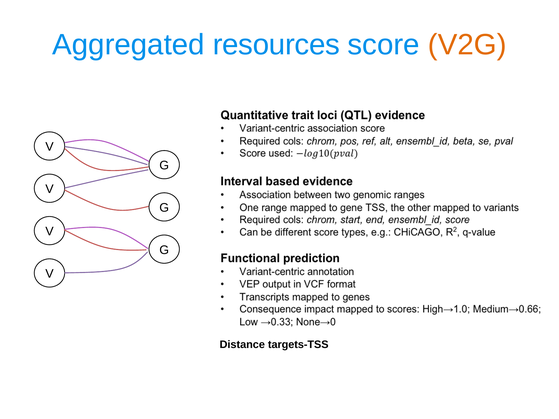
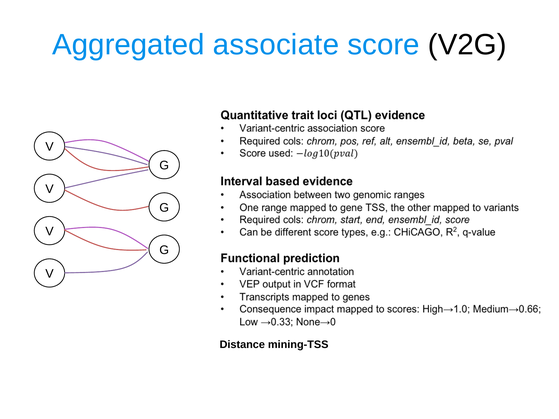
resources: resources -> associate (276, 45)
V2G colour: orange -> black (467, 45)
targets-TSS: targets-TSS -> mining-TSS (298, 345)
